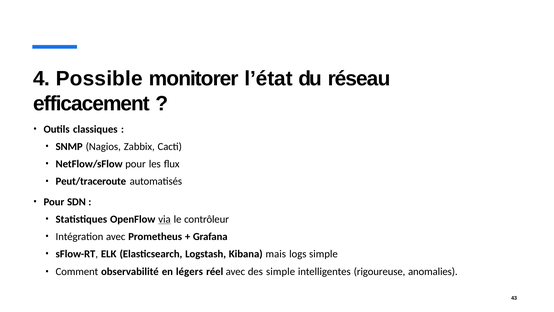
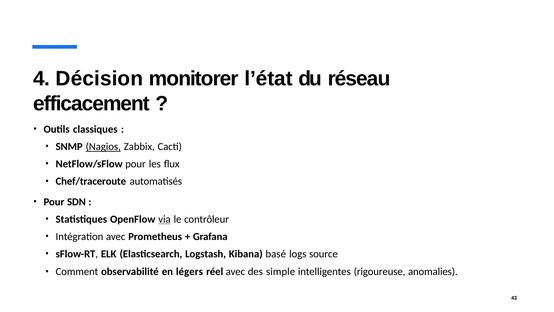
Possible: Possible -> Décision (99, 78)
Nagios underline: none -> present (103, 147)
Peut/traceroute: Peut/traceroute -> Chef/traceroute (91, 181)
mais: mais -> basé (276, 254)
logs simple: simple -> source (323, 254)
